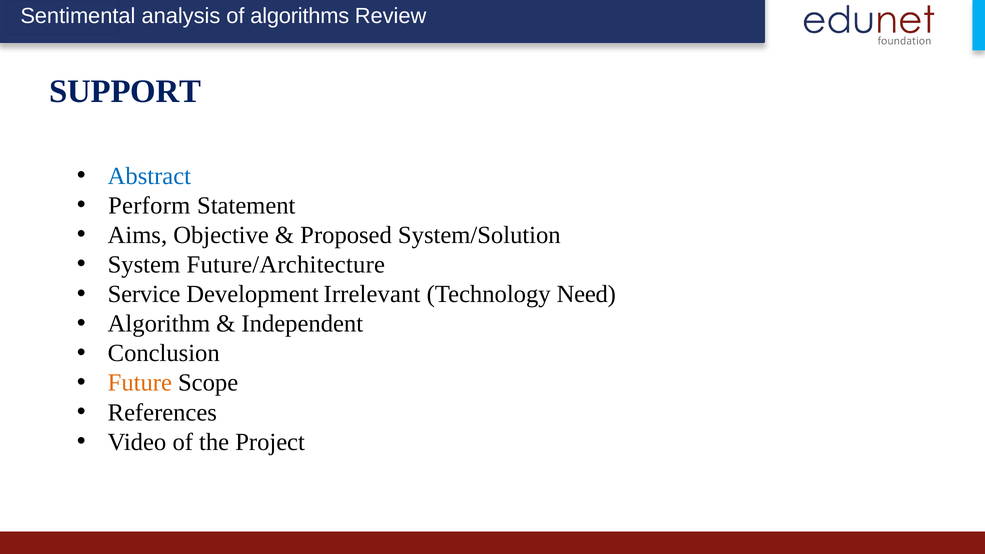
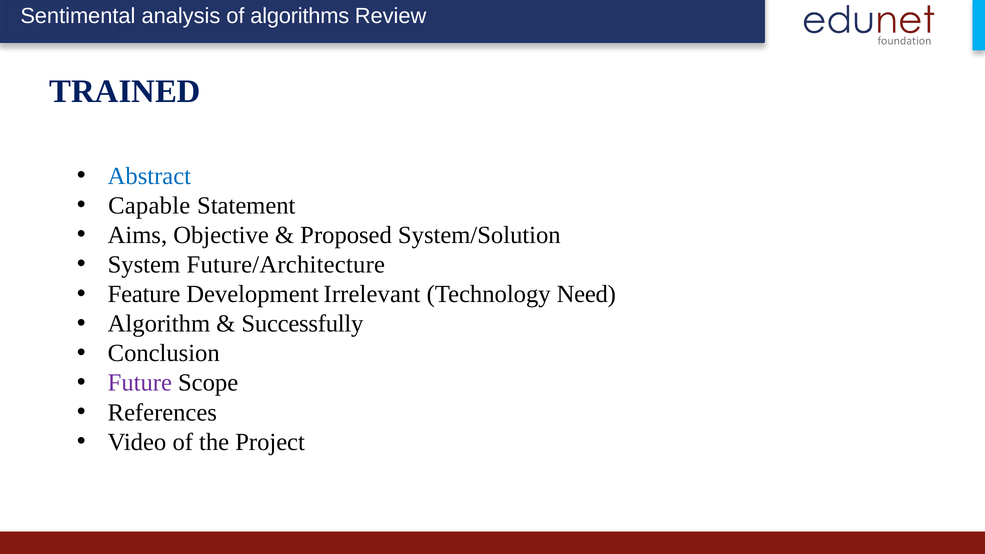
SUPPORT: SUPPORT -> TRAINED (125, 91)
Perform: Perform -> Capable (149, 206)
Service: Service -> Feature (144, 294)
Independent: Independent -> Successfully (302, 324)
Future colour: orange -> purple (140, 383)
